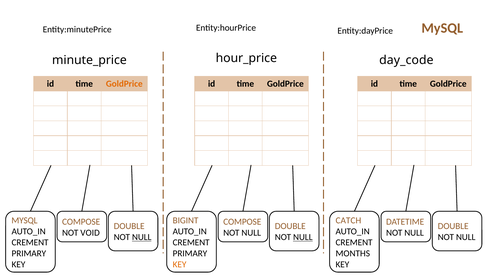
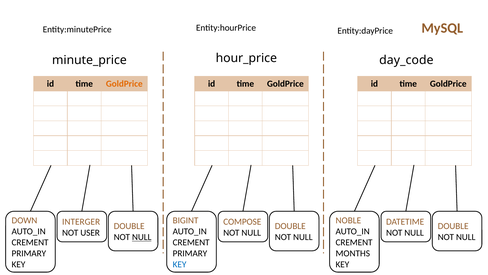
MYSQL: MYSQL -> DOWN (24, 220)
CATCH: CATCH -> NOBLE (348, 220)
COMPOSE: COMPOSE -> INTERGER (81, 221)
VOID: VOID -> USER (90, 232)
NULL underline: present -> none (303, 237)
KEY colour: orange -> blue (180, 264)
